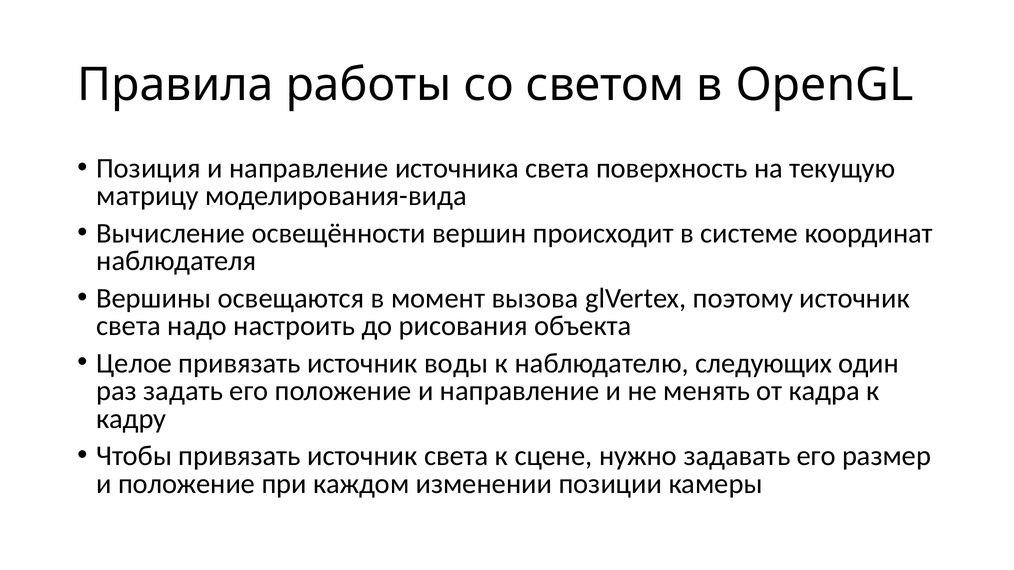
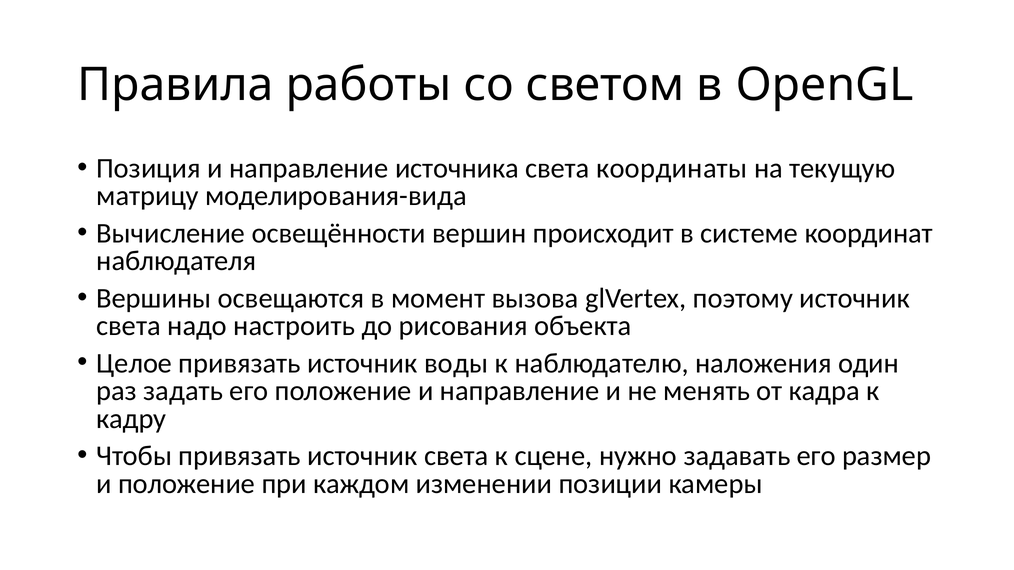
поверхность: поверхность -> координаты (672, 168)
следующих: следующих -> наложения (764, 363)
